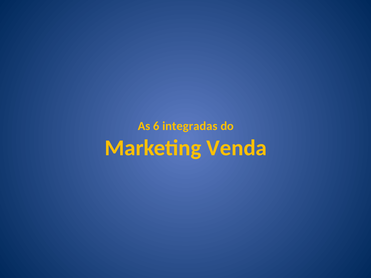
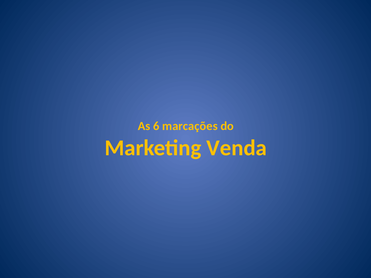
integradas: integradas -> marcações (190, 126)
